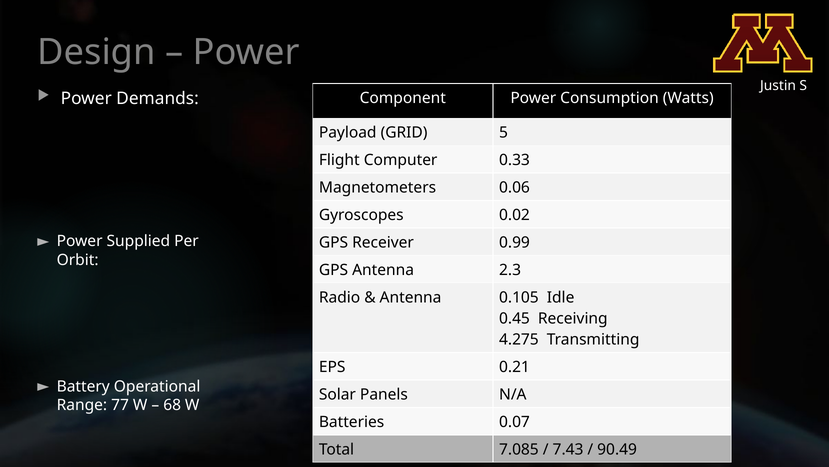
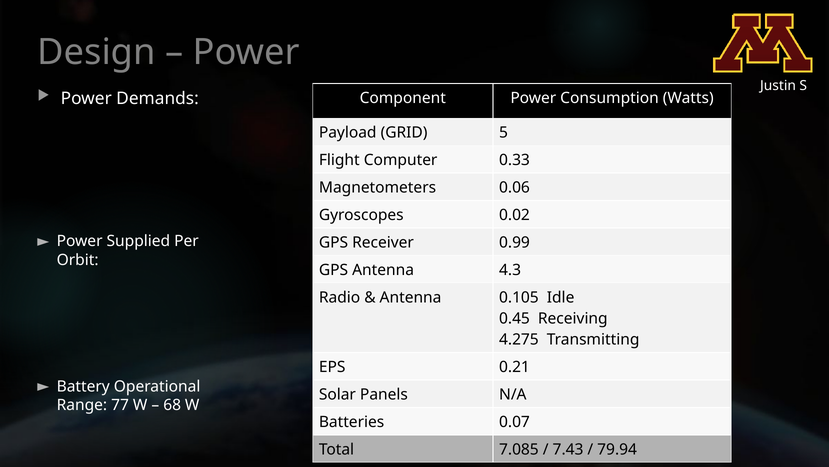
2.3: 2.3 -> 4.3 (510, 270)
90.49: 90.49 -> 79.94 (617, 449)
